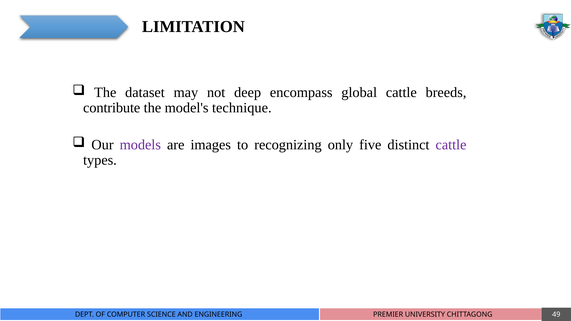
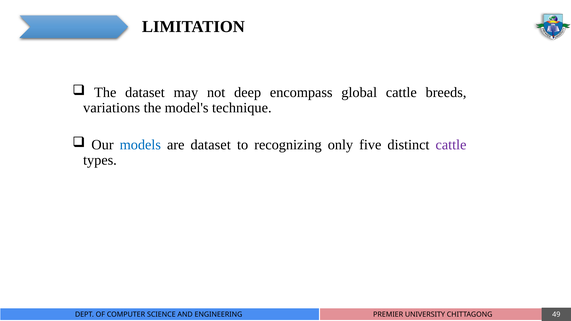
contribute: contribute -> variations (112, 108)
models colour: purple -> blue (140, 145)
are images: images -> dataset (211, 145)
